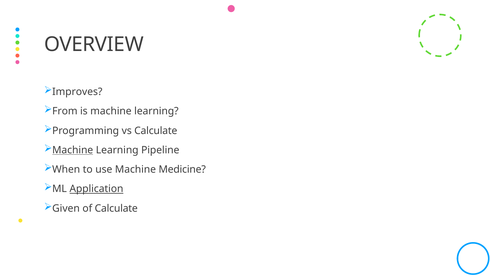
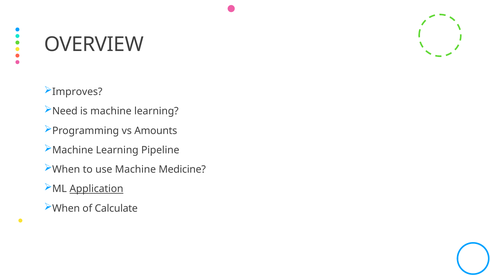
From: From -> Need (65, 111)
vs Calculate: Calculate -> Amounts (156, 130)
Machine underline: present -> none (73, 150)
Given: Given -> When (66, 208)
